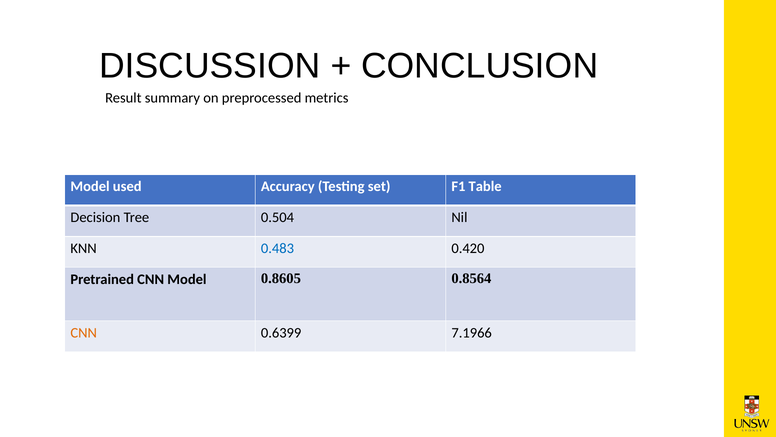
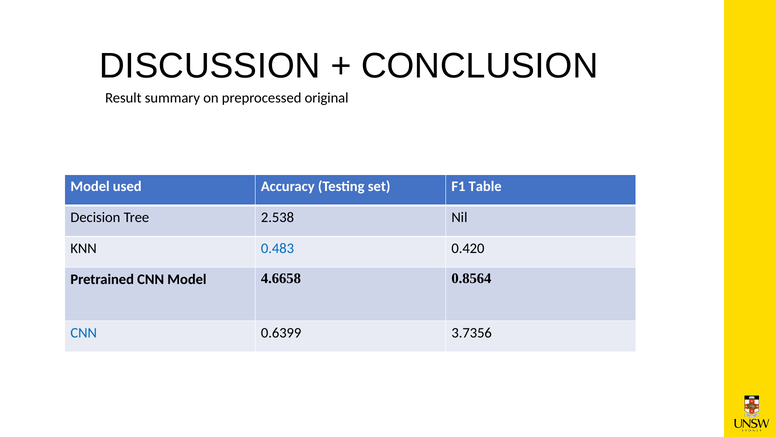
metrics: metrics -> original (327, 98)
0.504: 0.504 -> 2.538 (277, 217)
0.8605: 0.8605 -> 4.6658 (281, 278)
CNN colour: orange -> blue (84, 332)
7.1966: 7.1966 -> 3.7356 (472, 332)
